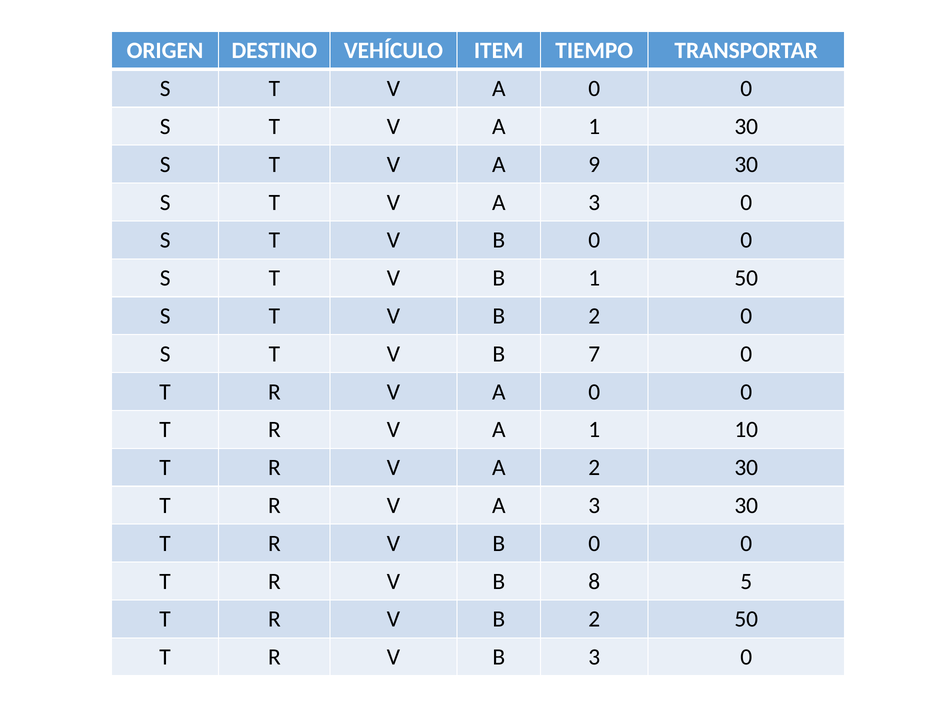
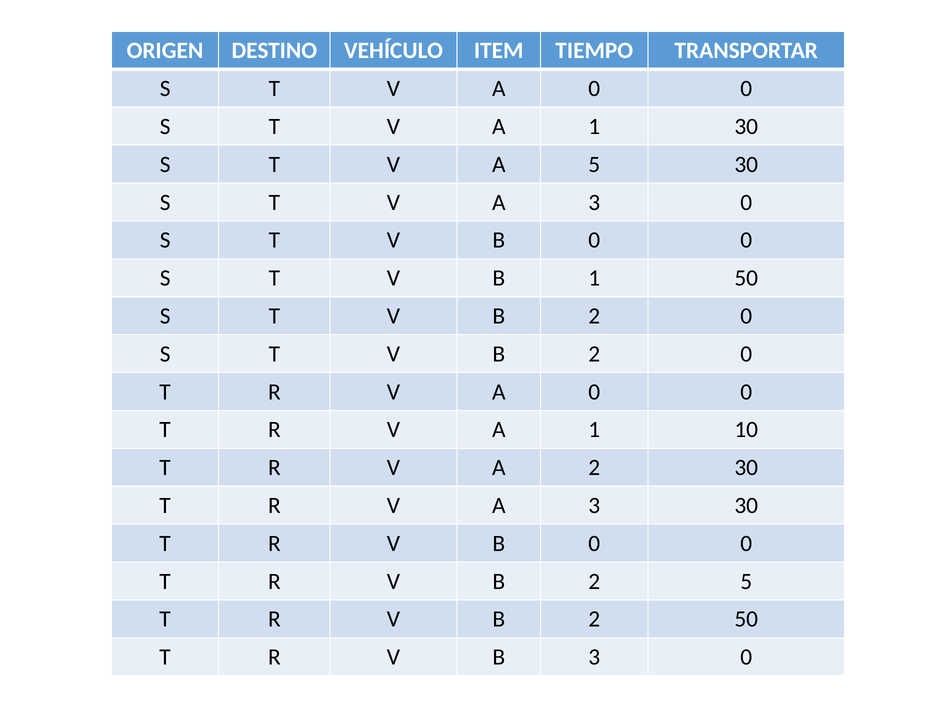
A 9: 9 -> 5 (594, 164)
7: 7 -> 2 (594, 354)
8: 8 -> 2 (594, 582)
